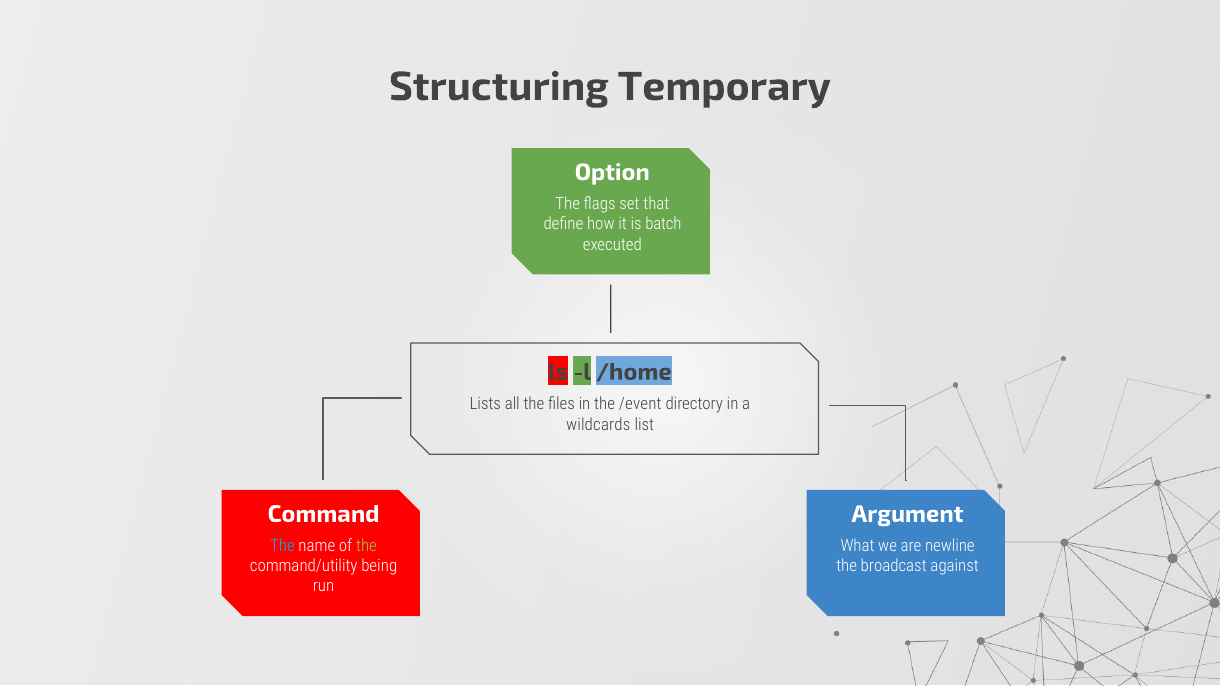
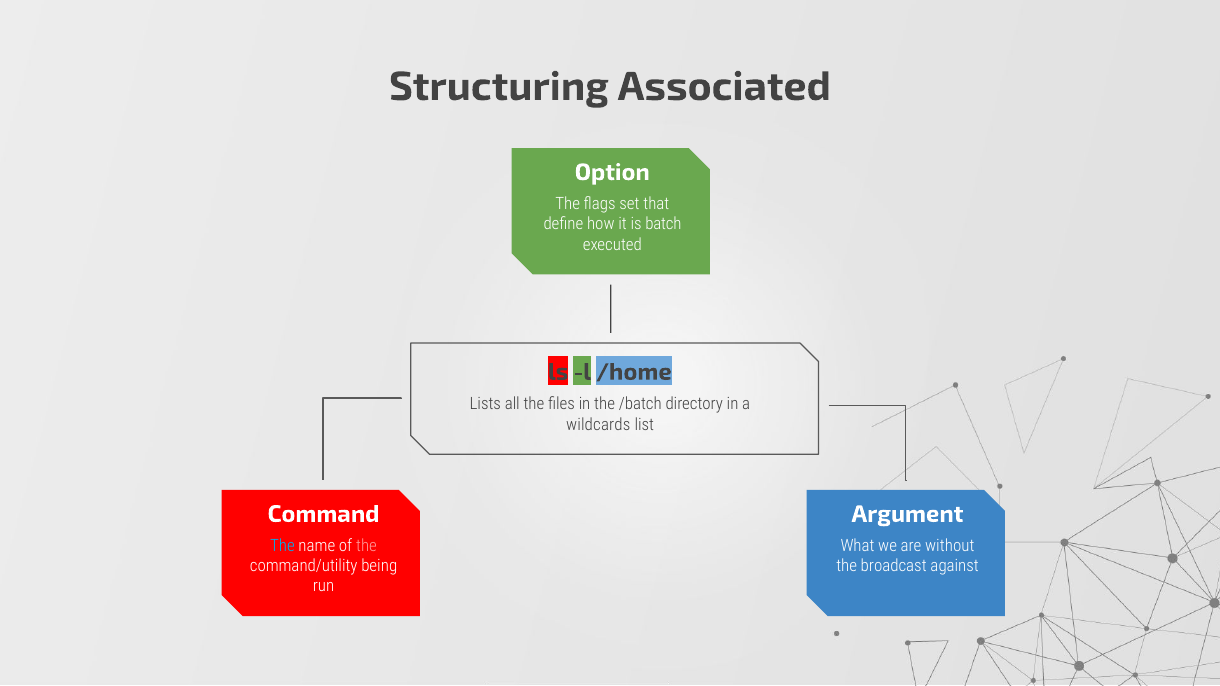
Temporary: Temporary -> Associated (724, 87)
/event: /event -> /batch (640, 404)
the colour: light green -> pink (367, 546)
newline: newline -> without (950, 546)
